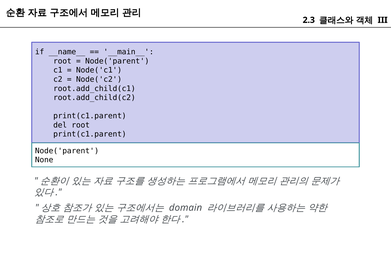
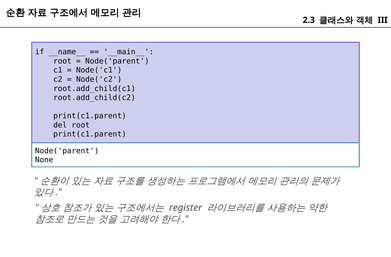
domain: domain -> register (186, 208)
